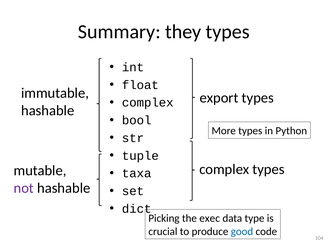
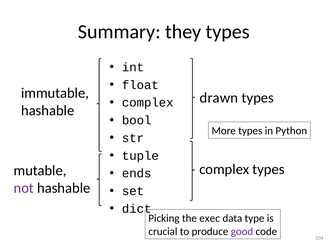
export: export -> drawn (219, 98)
taxa: taxa -> ends (137, 173)
good colour: blue -> purple (242, 231)
